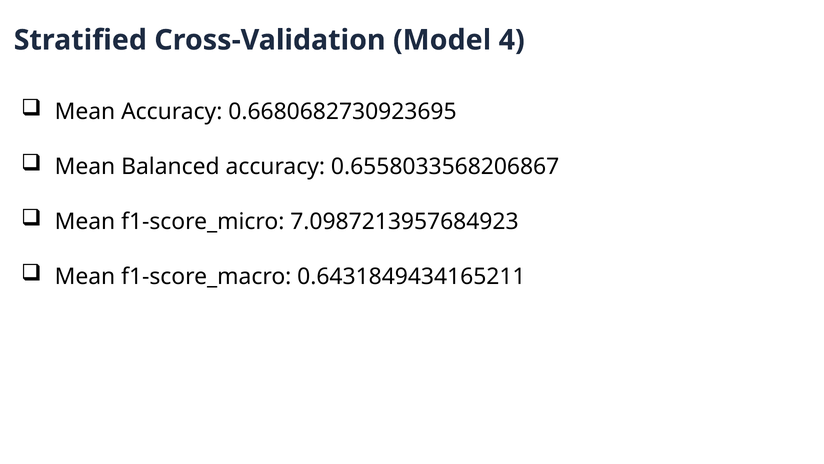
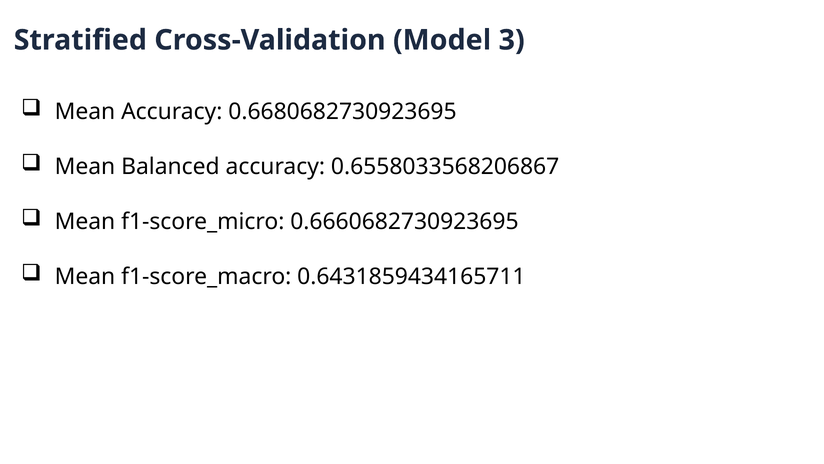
4: 4 -> 3 (512, 40)
7.0987213957684923: 7.0987213957684923 -> 0.6660682730923695 (404, 222)
0.6431849434165211: 0.6431849434165211 -> 0.6431859434165711 (411, 277)
